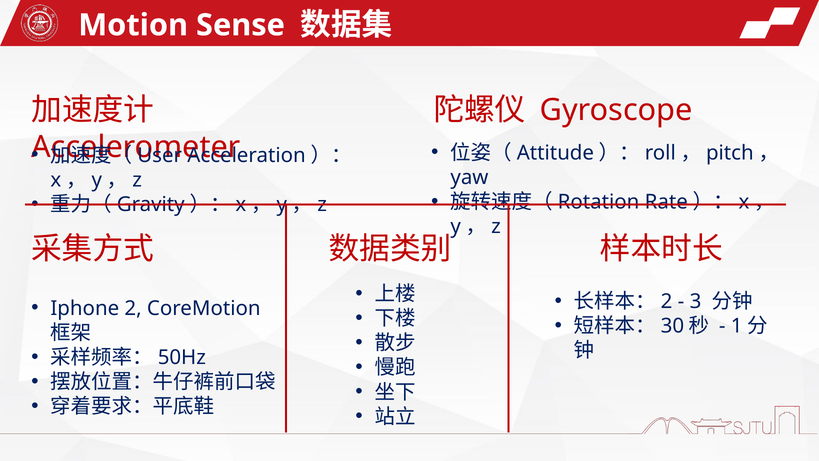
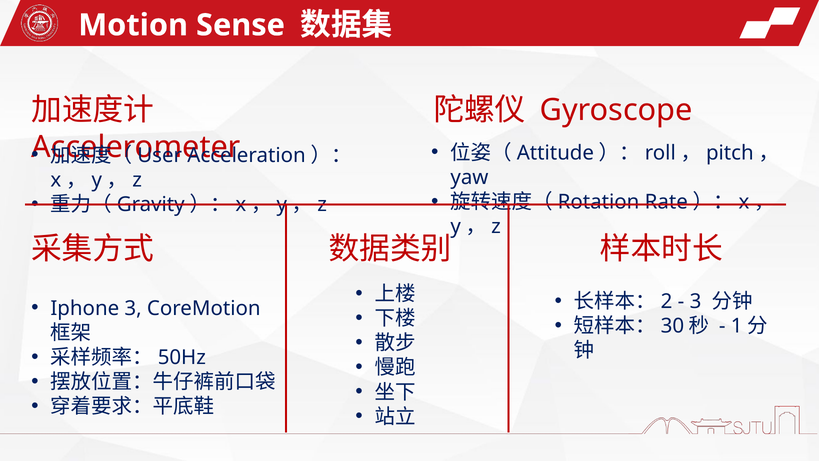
Iphone 2: 2 -> 3 (133, 308)
